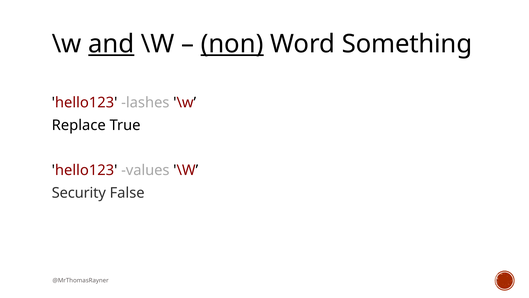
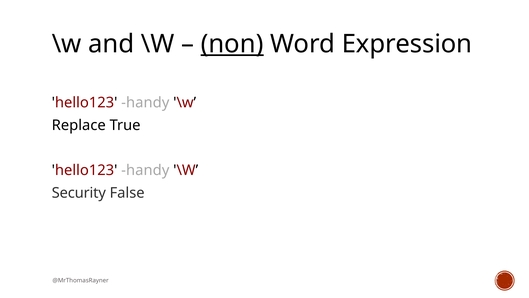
and underline: present -> none (111, 44)
Something: Something -> Expression (407, 44)
lashes: lashes -> handy (145, 103)
values: values -> handy (145, 170)
